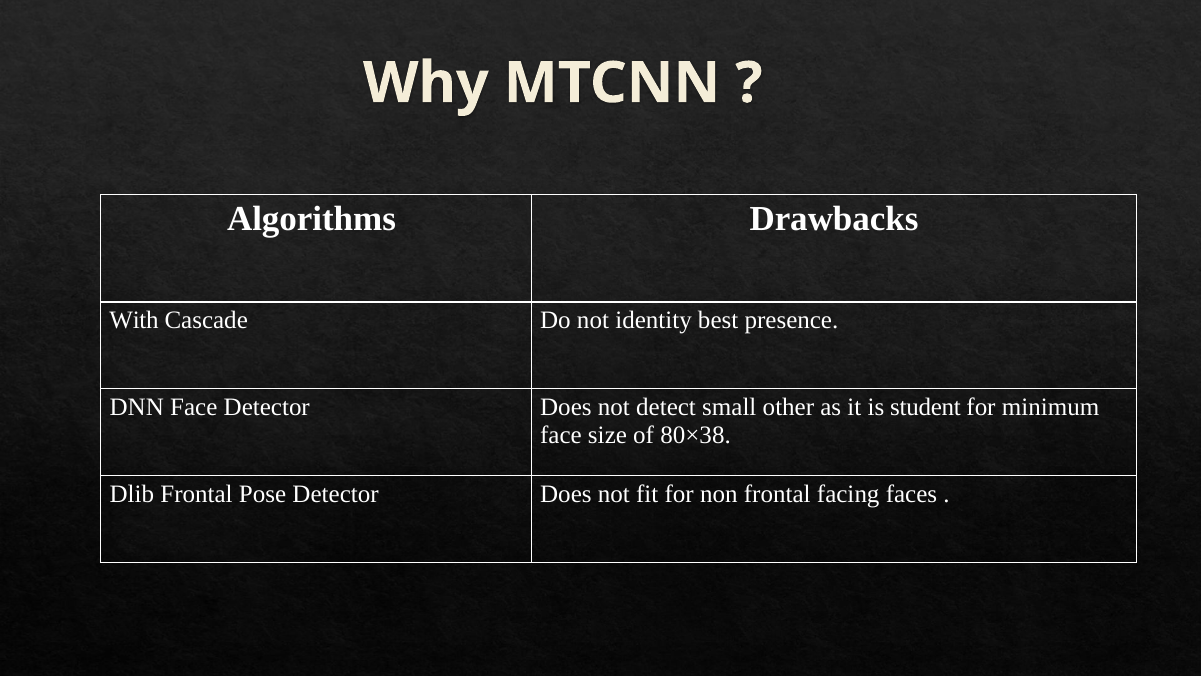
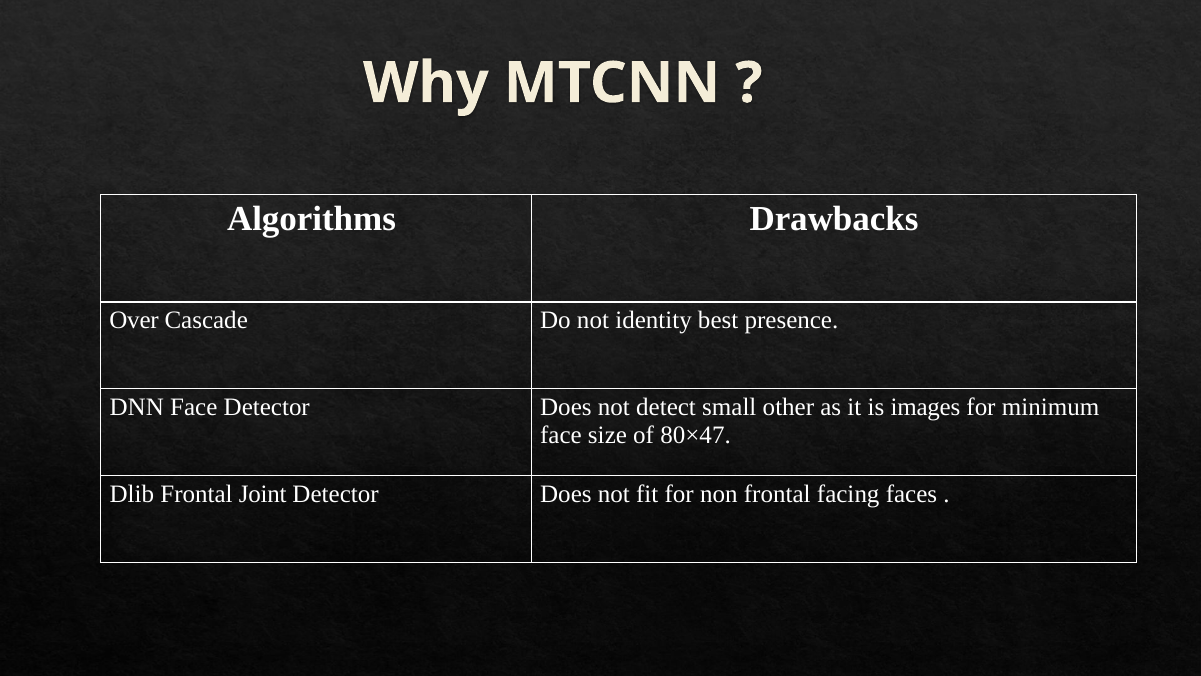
With: With -> Over (134, 320)
student: student -> images (925, 407)
80×38: 80×38 -> 80×47 (696, 435)
Pose: Pose -> Joint (263, 494)
